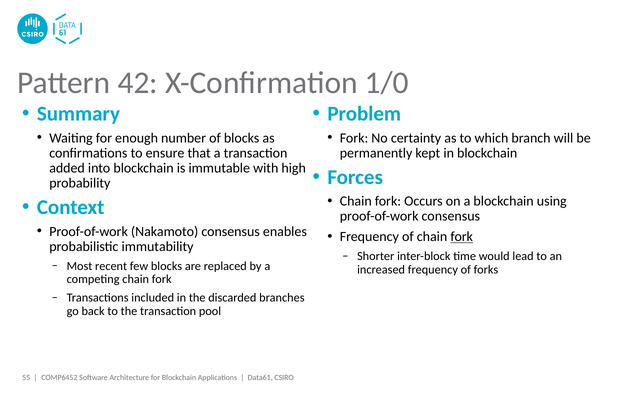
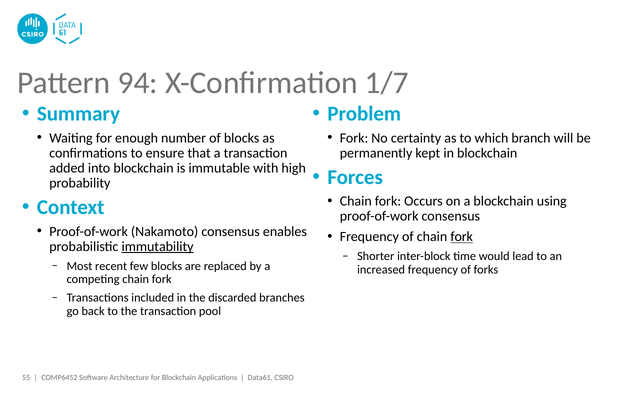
42: 42 -> 94 (138, 83)
1/0: 1/0 -> 1/7 (387, 83)
immutability underline: none -> present (158, 246)
